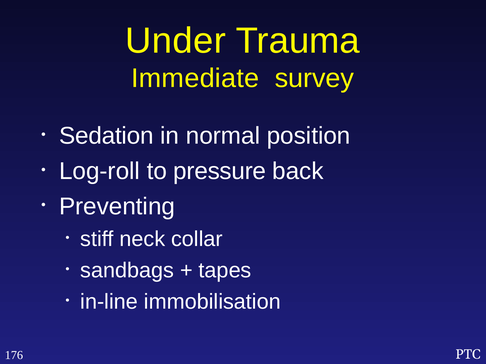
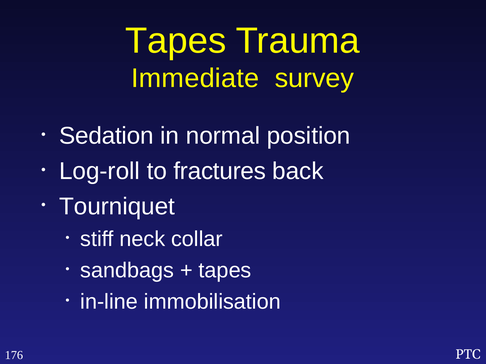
Under: Under -> Tapes (176, 41)
pressure: pressure -> fractures (220, 171)
Preventing: Preventing -> Tourniquet (117, 207)
